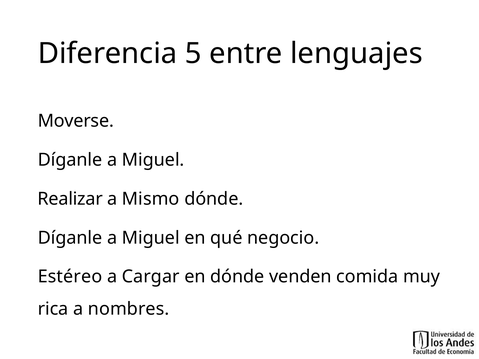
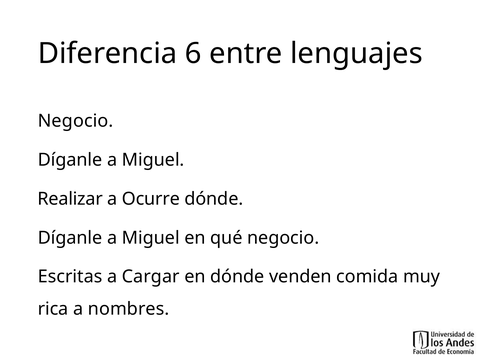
5: 5 -> 6 (193, 54)
Moverse: Moverse -> Negocio (76, 121)
Mismo: Mismo -> Ocurre (151, 199)
Estéreo: Estéreo -> Escritas (70, 277)
